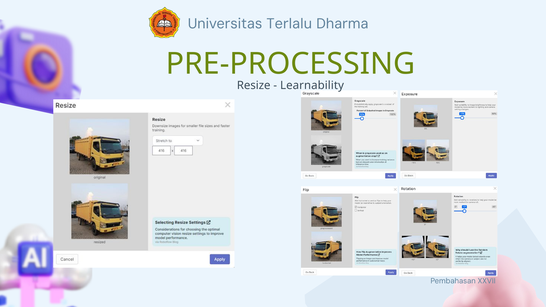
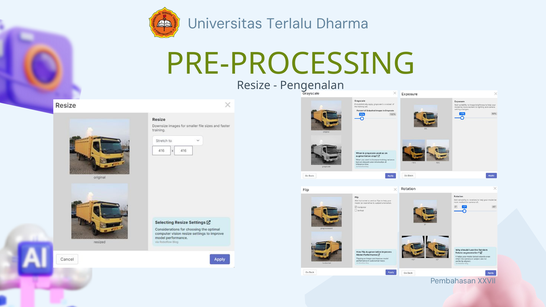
Learnability: Learnability -> Pengenalan (312, 85)
